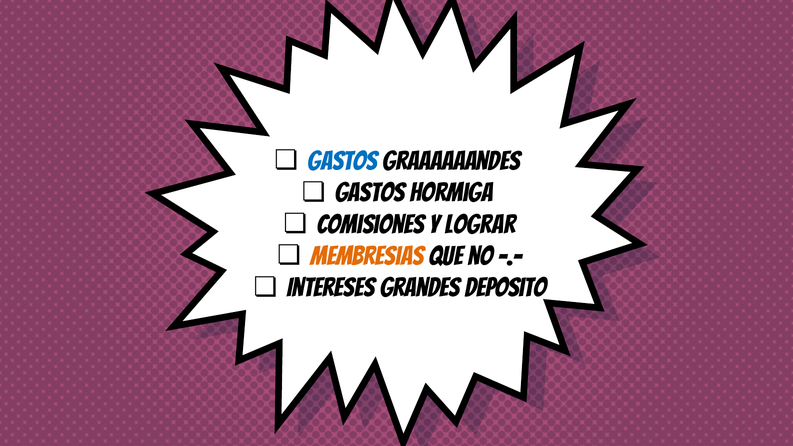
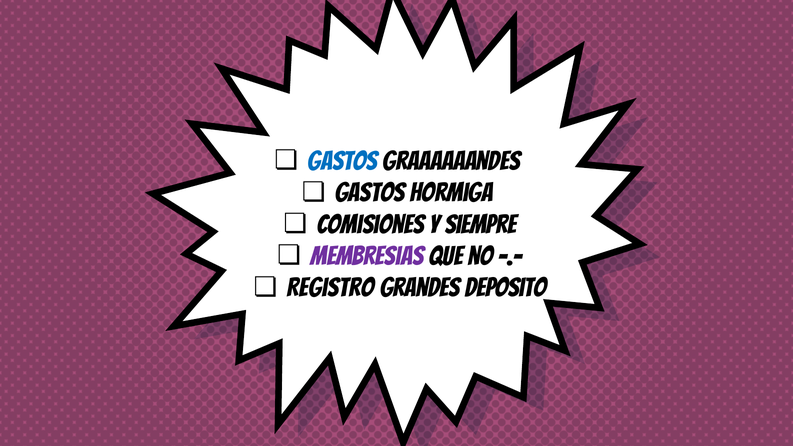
lograr: lograr -> siempre (480, 225)
Membresias colour: orange -> purple (367, 257)
Intereses: Intereses -> Registro (330, 288)
